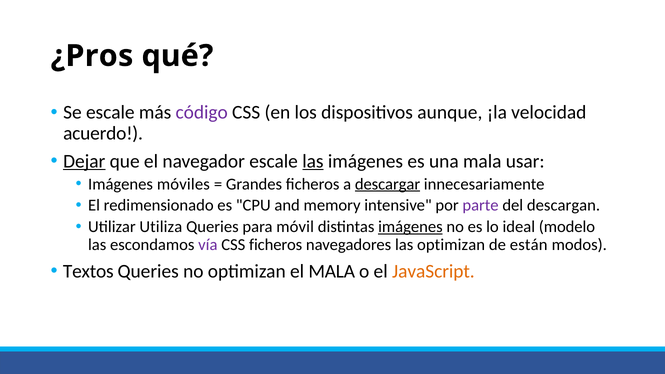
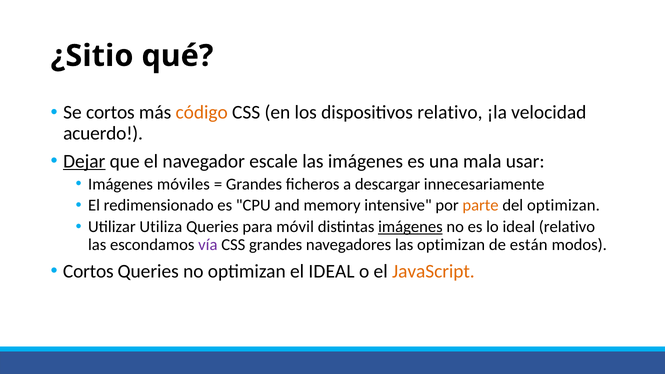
¿Pros: ¿Pros -> ¿Sitio (92, 56)
Se escale: escale -> cortos (110, 112)
código colour: purple -> orange (202, 112)
dispositivos aunque: aunque -> relativo (450, 112)
las underline: present -> none (313, 161)
descargar underline: present -> none (388, 184)
parte colour: purple -> orange (481, 205)
del descargan: descargan -> optimizan (563, 205)
ideal modelo: modelo -> relativo (567, 227)
CSS ficheros: ficheros -> grandes (276, 245)
Textos: Textos -> Cortos (88, 271)
el MALA: MALA -> IDEAL (332, 271)
